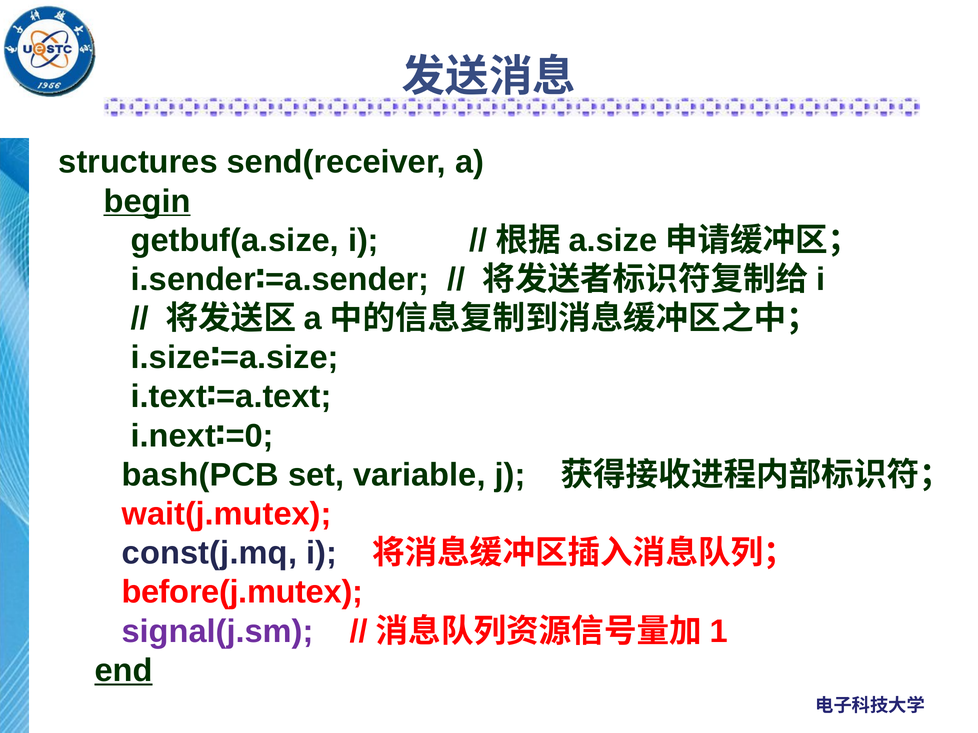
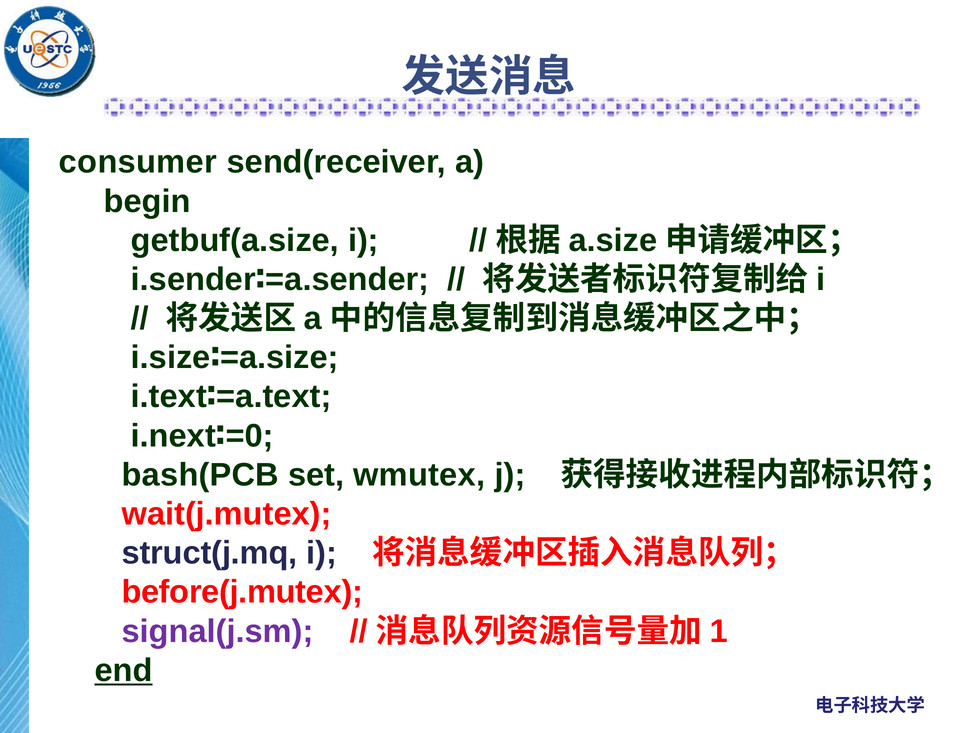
structures: structures -> consumer (138, 162)
begin underline: present -> none (147, 201)
variable: variable -> wmutex (419, 475)
const(j.mq: const(j.mq -> struct(j.mq (210, 553)
